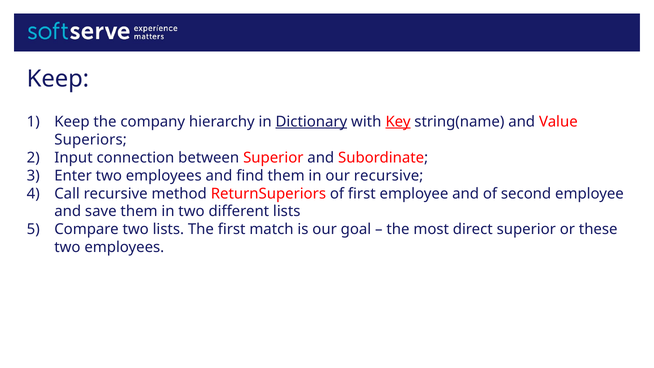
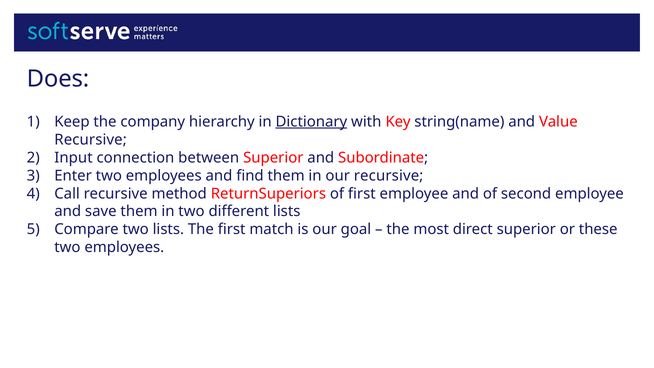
Keep: Keep -> Does (58, 79)
Key underline: present -> none (398, 122)
Superiors: Superiors -> Recursive (91, 140)
